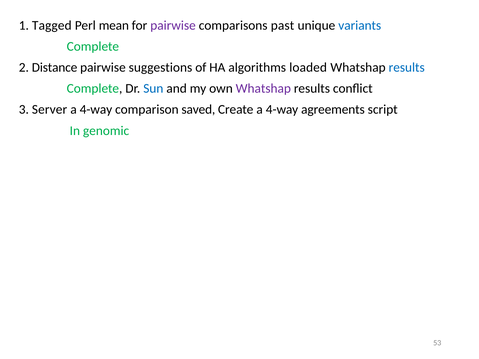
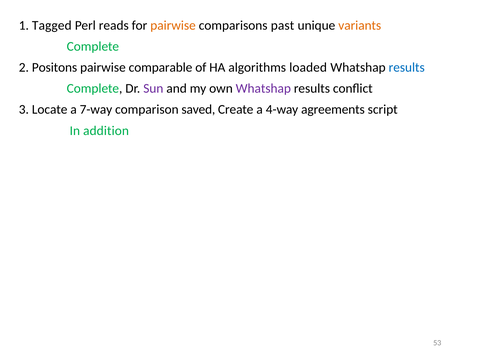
mean: mean -> reads (114, 25)
pairwise colour: purple -> orange (173, 25)
variants colour: blue -> orange (360, 25)
Distance: Distance -> Positons (55, 68)
suggestions: suggestions -> comparable (161, 68)
Sun colour: blue -> purple (153, 89)
Server: Server -> Locate (50, 110)
4-way: 4-way -> 7-way (96, 110)
genomic: genomic -> addition (106, 131)
